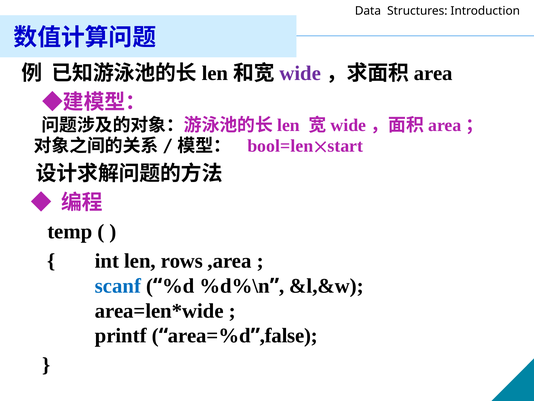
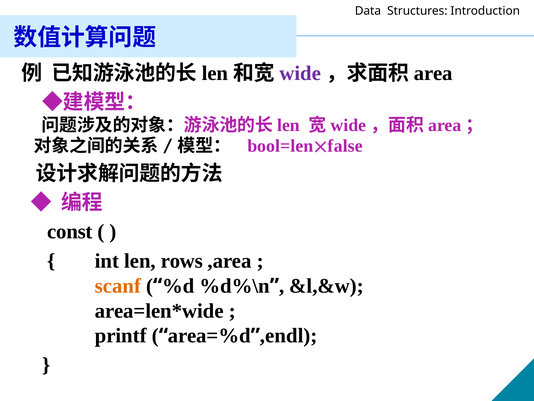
start: start -> false (345, 146)
temp: temp -> const (70, 231)
scanf colour: blue -> orange (118, 286)
,false: ,false -> ,endl (289, 335)
